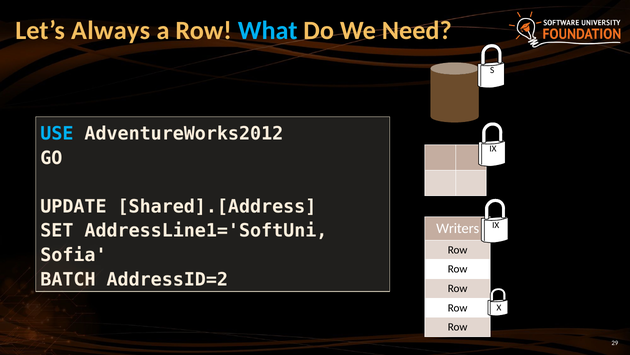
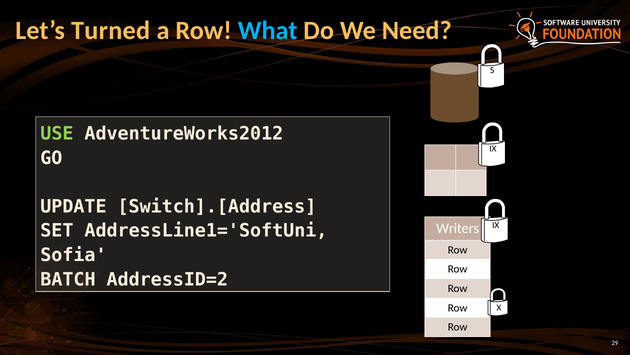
Always: Always -> Turned (111, 31)
USE colour: light blue -> light green (57, 133)
Shared].[Address: Shared].[Address -> Switch].[Address (217, 206)
